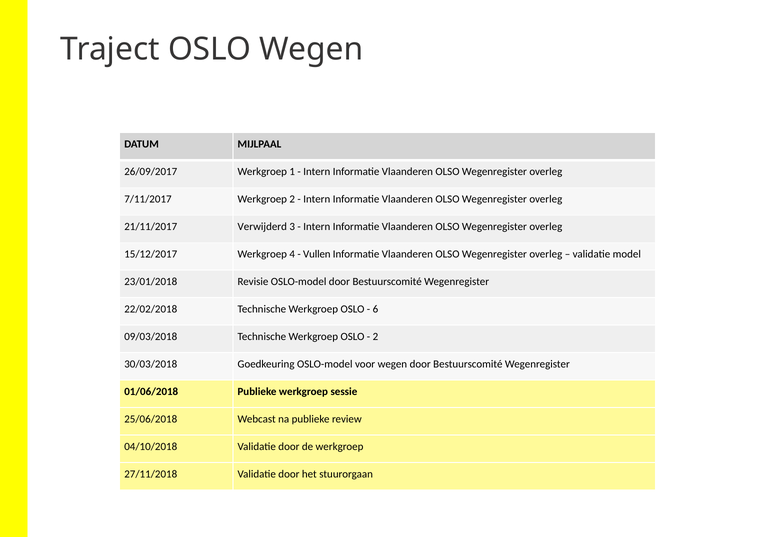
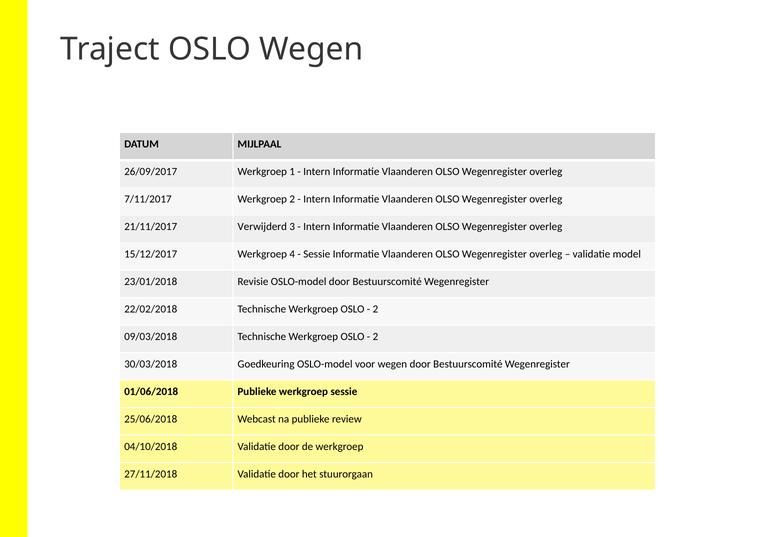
Vullen: Vullen -> Sessie (317, 254)
6: 6 -> 2 (375, 309)
